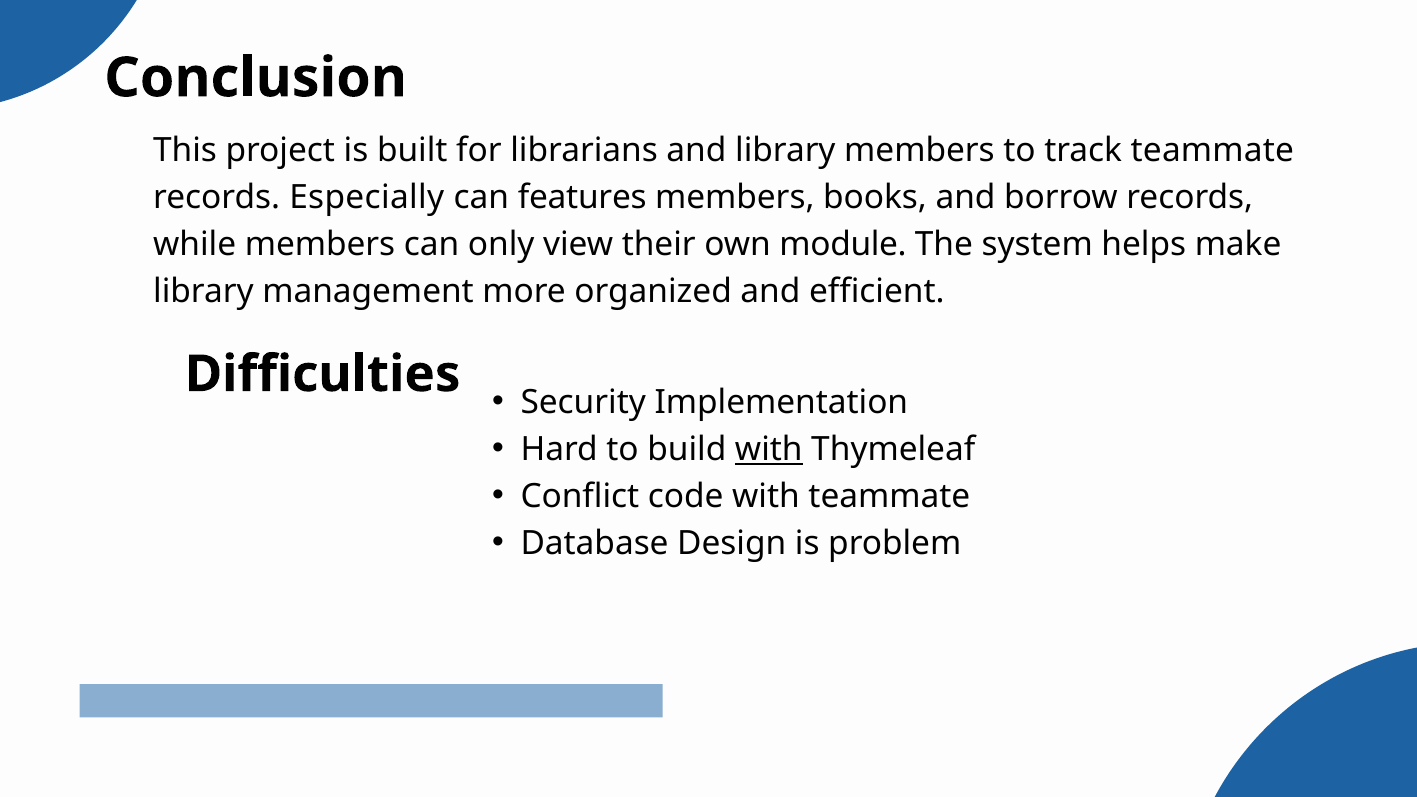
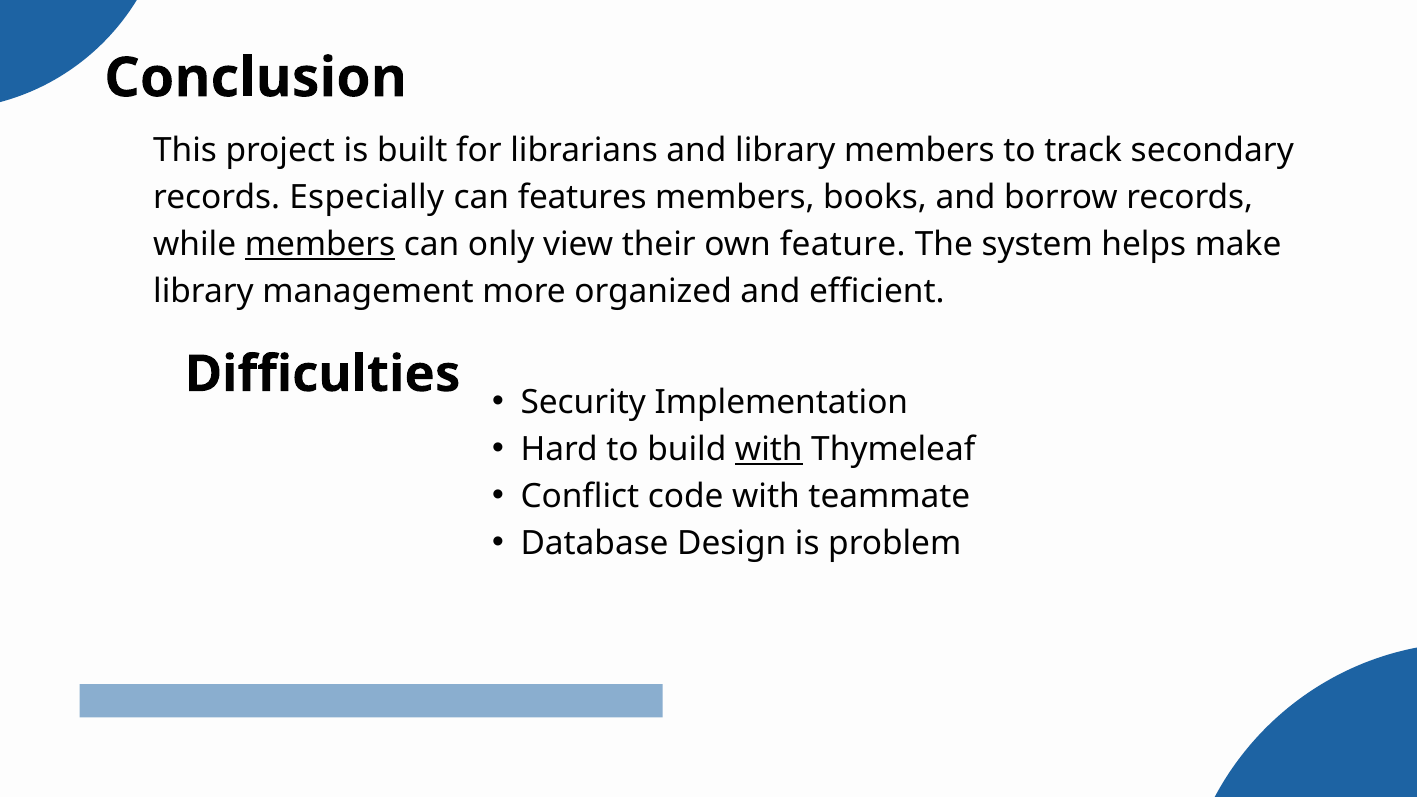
track teammate: teammate -> secondary (1212, 151)
members underline: none -> present (320, 244)
module: module -> feature (843, 244)
